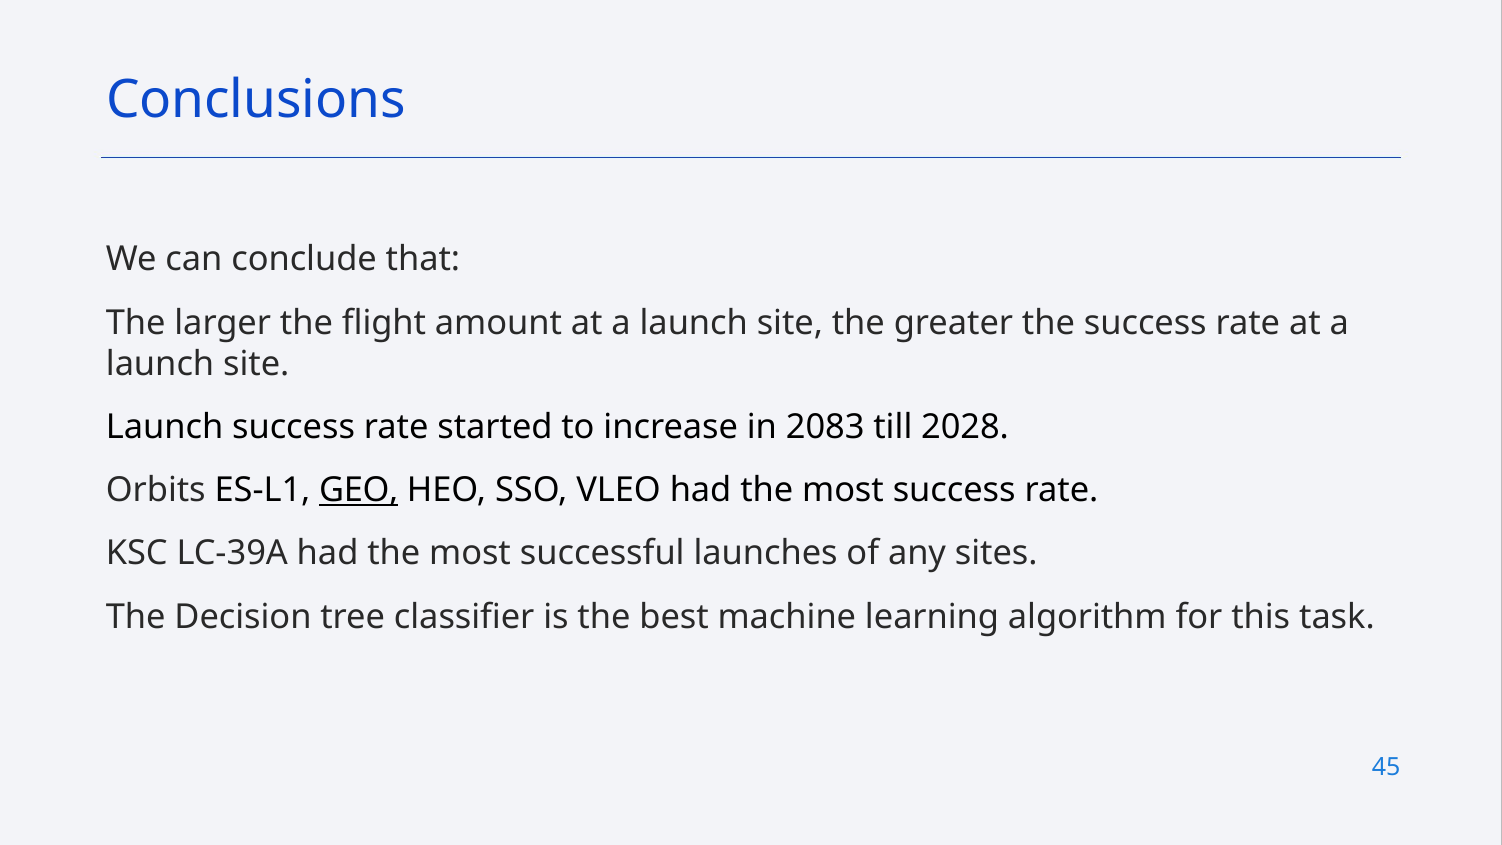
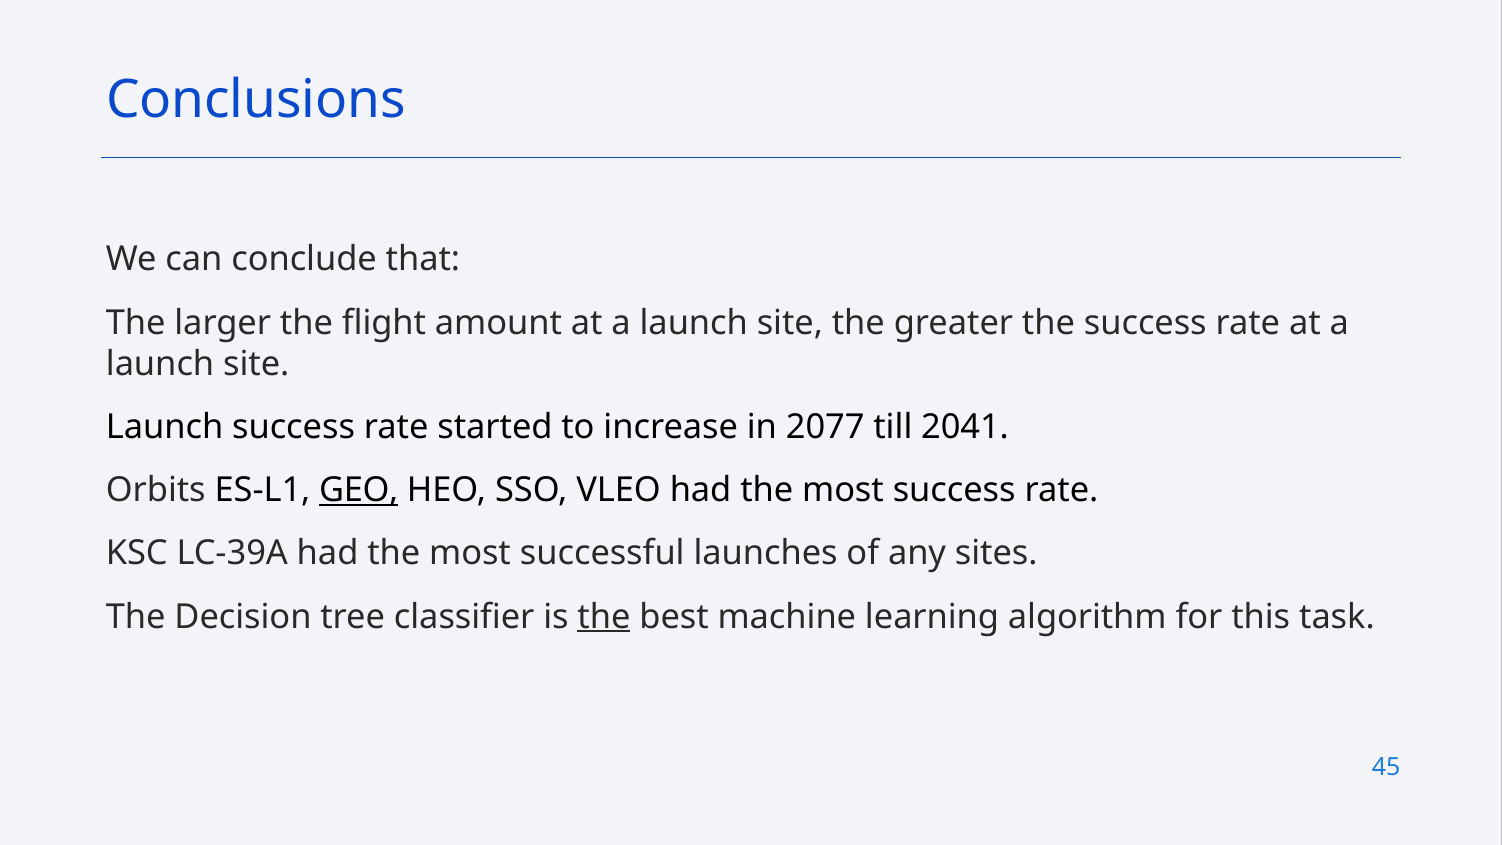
2083: 2083 -> 2077 (825, 427)
2028: 2028 -> 2041 (965, 427)
the underline: none -> present (604, 617)
